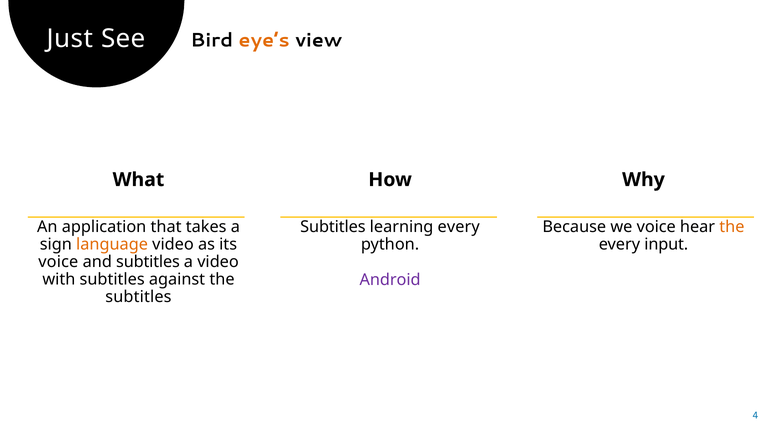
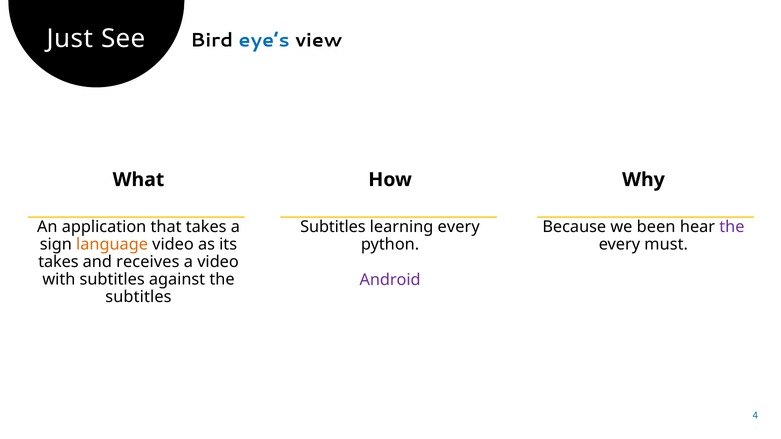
eye’s colour: orange -> blue (264, 40)
we voice: voice -> been (656, 227)
the colour: orange -> purple (732, 227)
input: input -> must (666, 244)
voice: voice -> takes (58, 262)
and subtitles: subtitles -> receives (148, 262)
